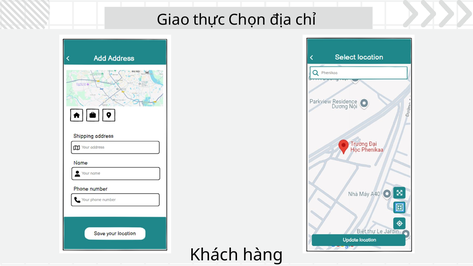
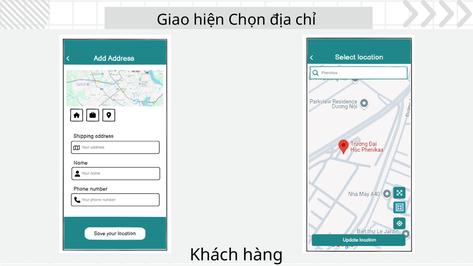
thực: thực -> hiện (209, 20)
